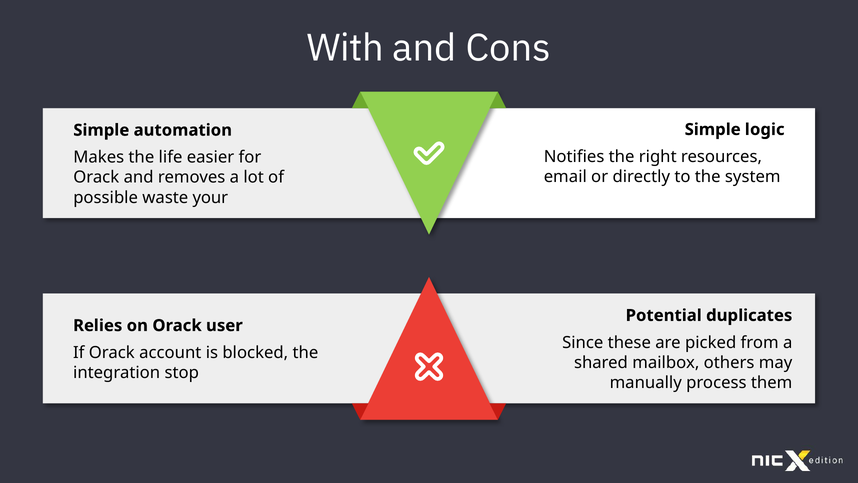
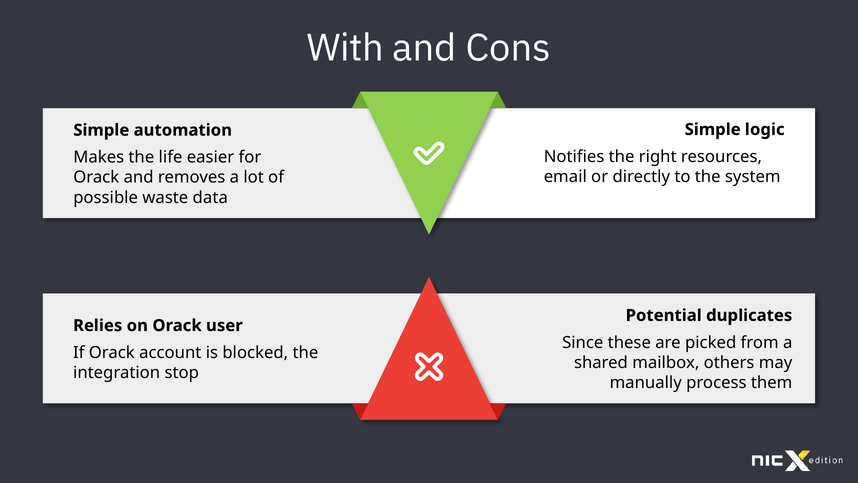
your: your -> data (210, 197)
